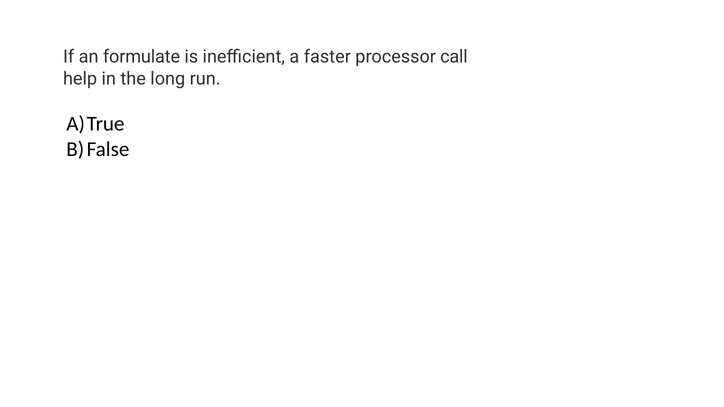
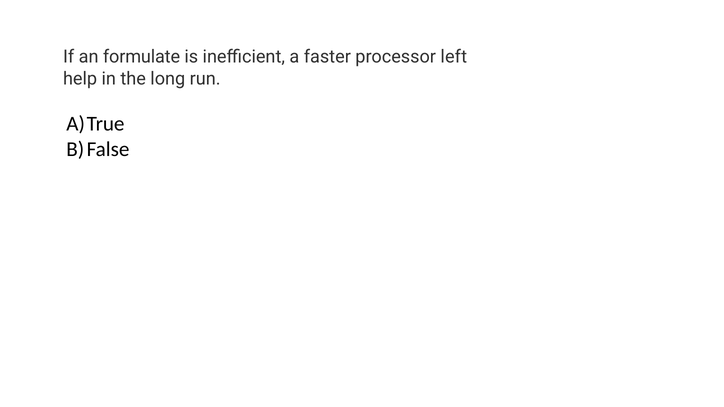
call: call -> left (454, 57)
